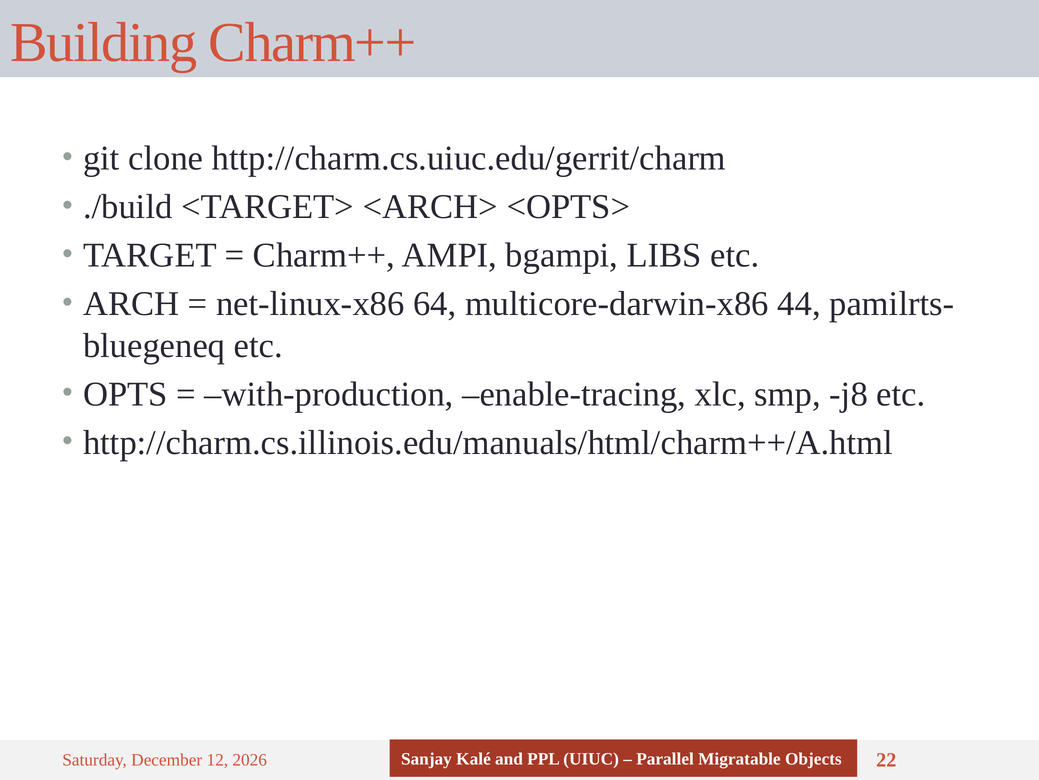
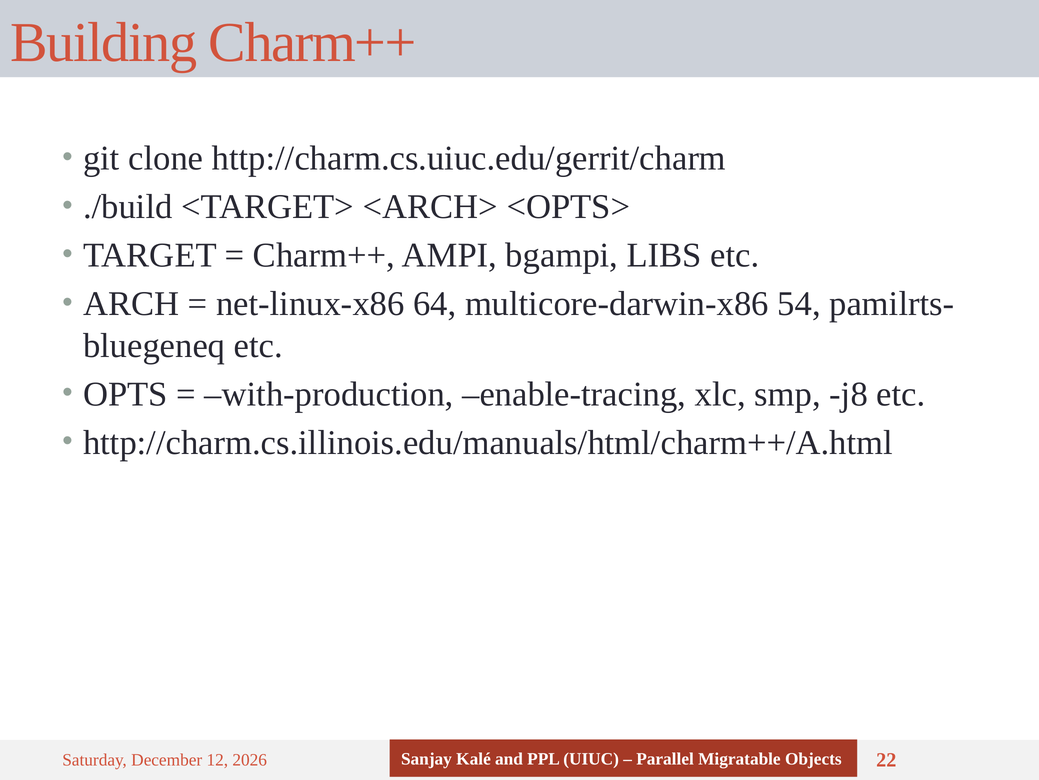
44: 44 -> 54 (799, 304)
